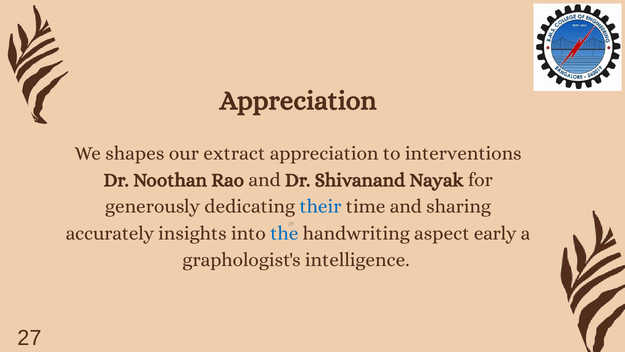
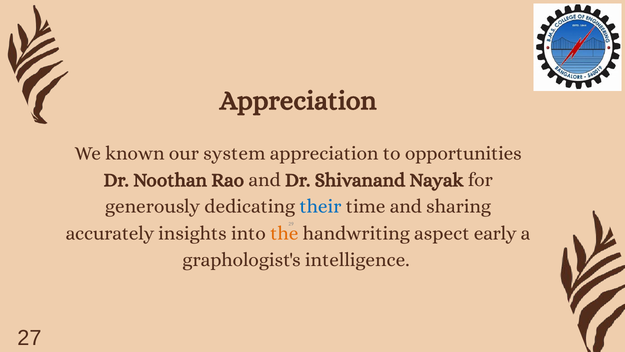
shapes: shapes -> known (135, 153)
extract: extract -> system (234, 153)
interventions: interventions -> opportunities (463, 153)
the colour: blue -> orange (284, 233)
